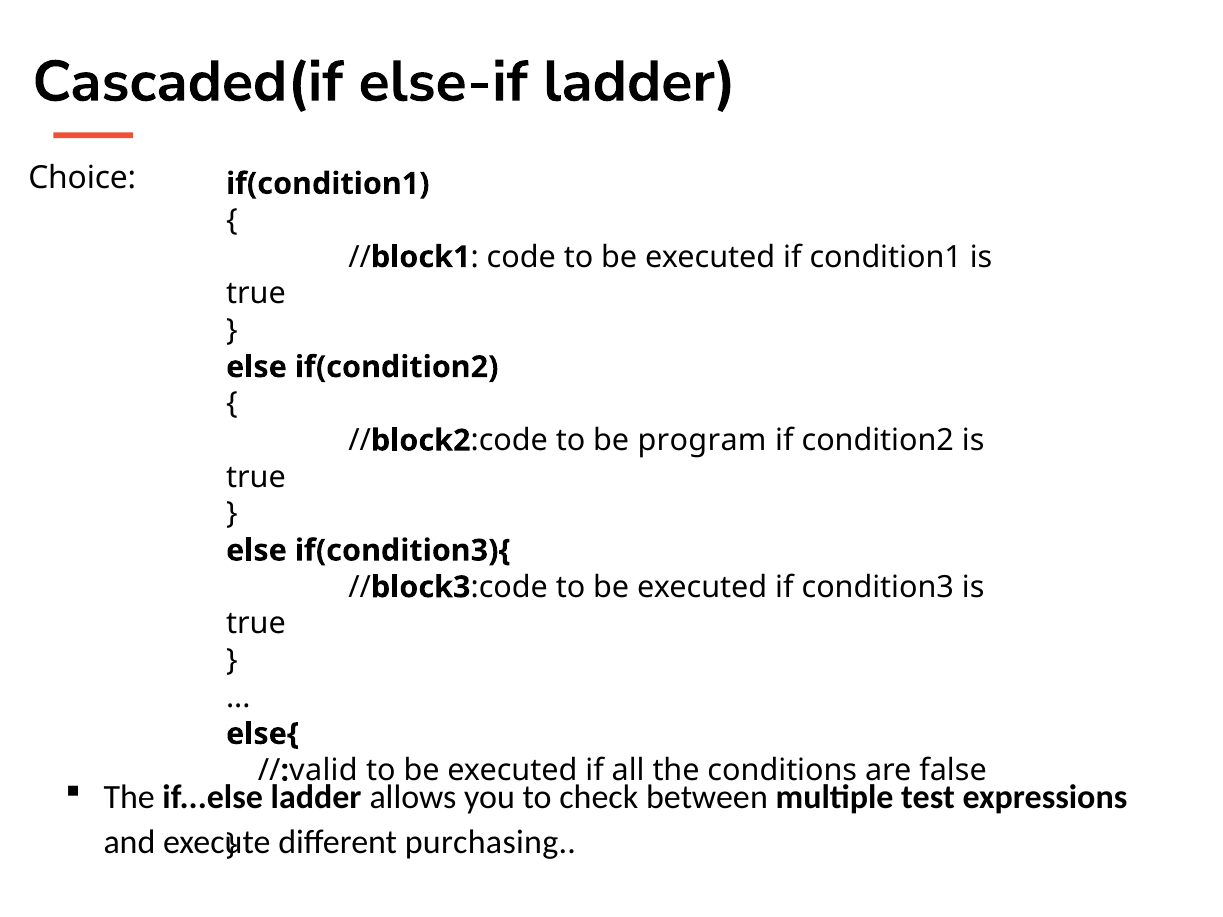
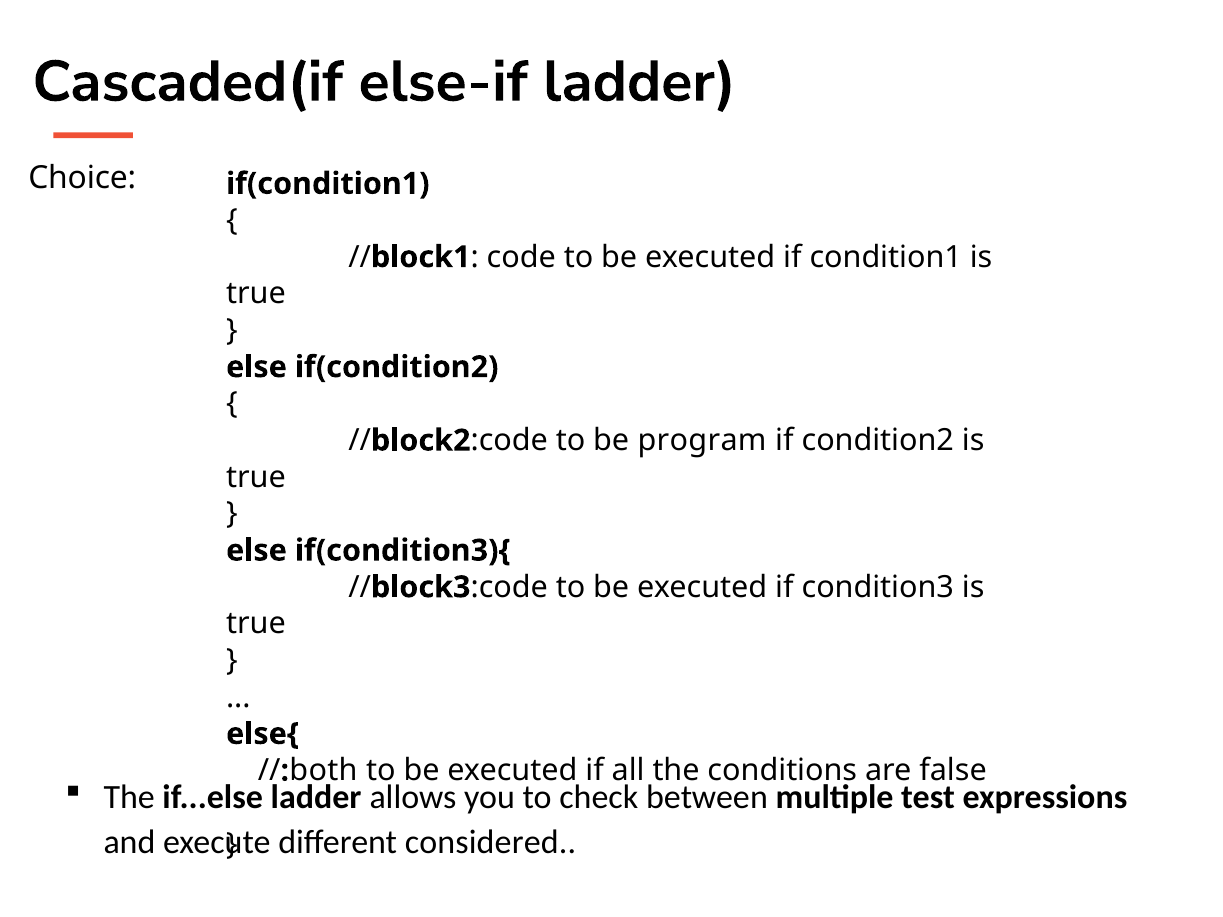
valid: valid -> both (323, 771)
purchasing: purchasing -> considered (490, 843)
